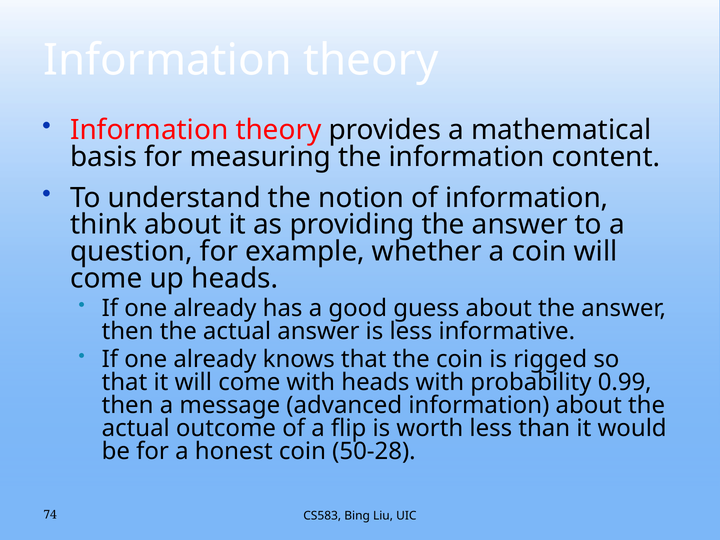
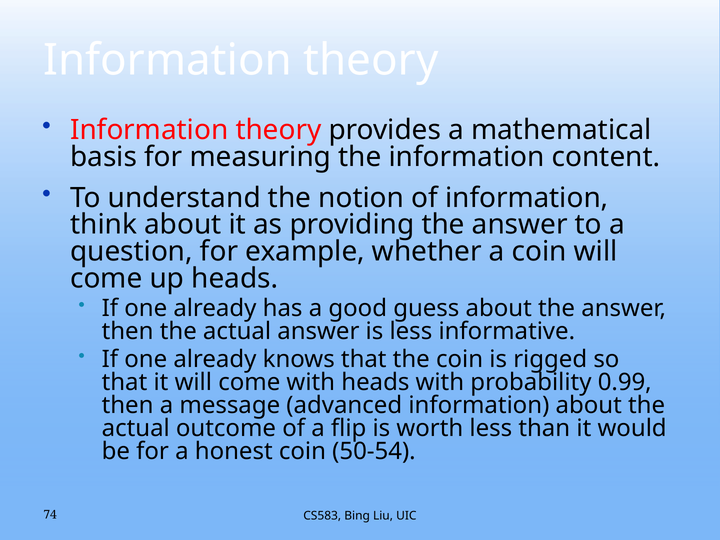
50-28: 50-28 -> 50-54 (374, 451)
